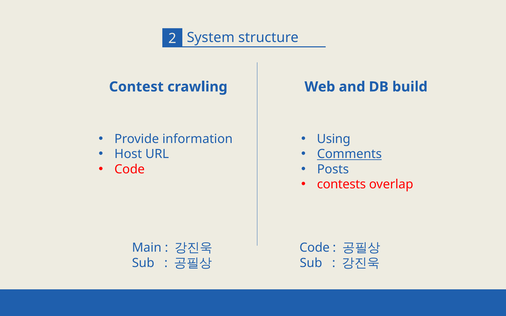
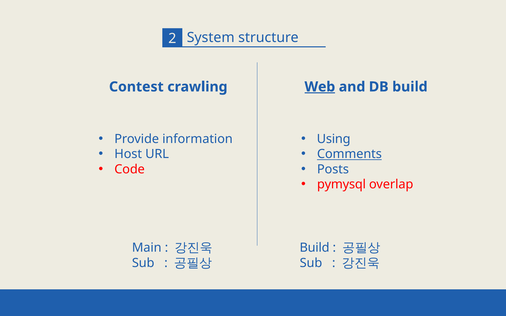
Web underline: none -> present (320, 87)
contests: contests -> pymysql (341, 185)
Code: Code -> Build (315, 248)
